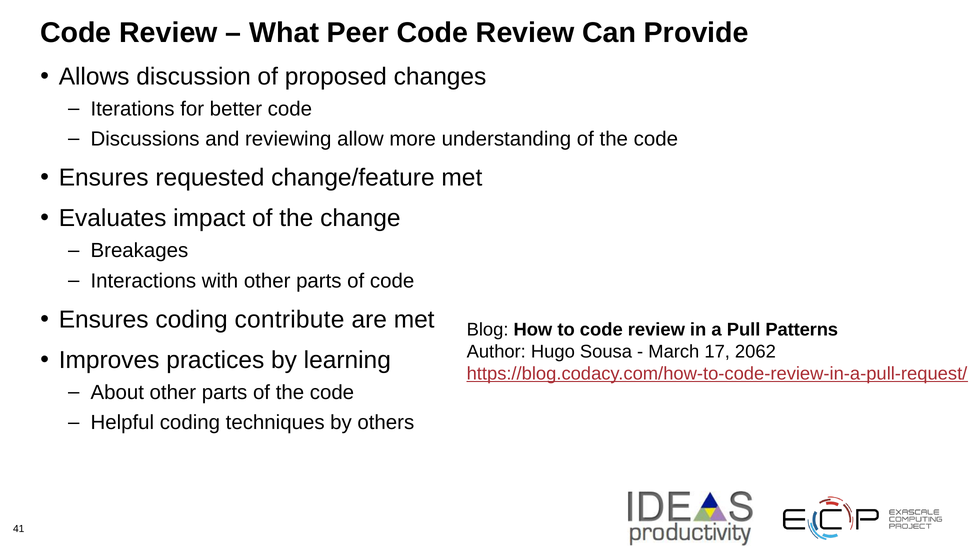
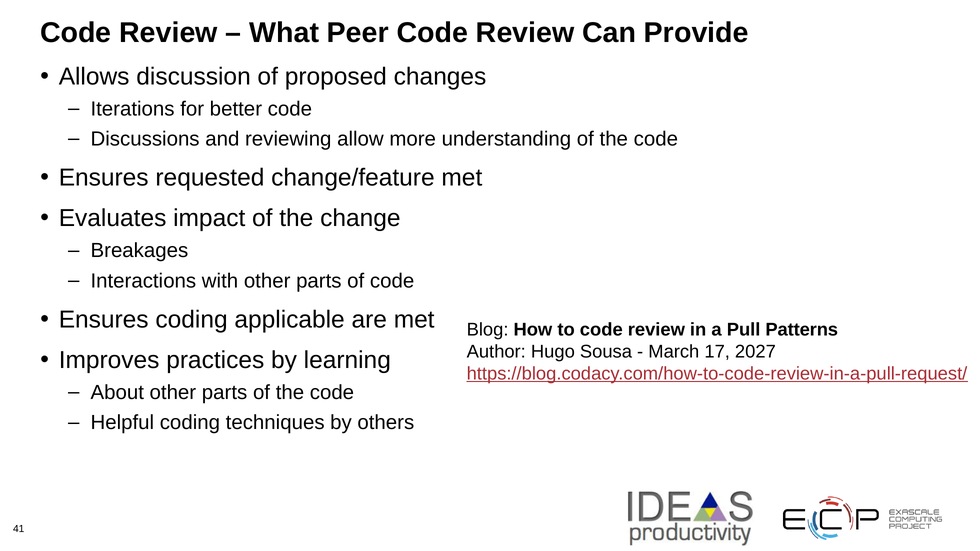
contribute: contribute -> applicable (290, 320)
2062: 2062 -> 2027 (755, 352)
